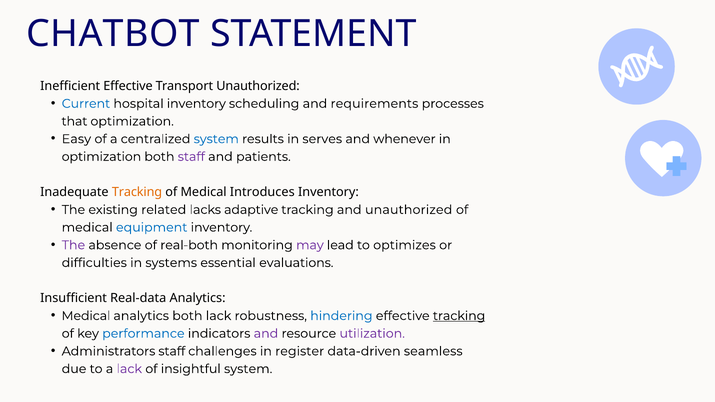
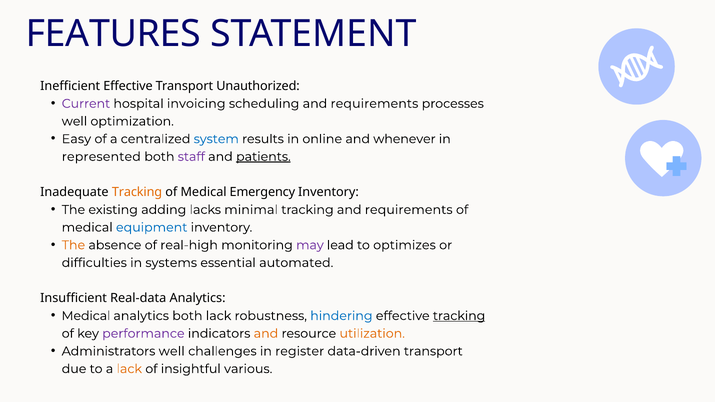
CHATBOT: CHATBOT -> FEATURES (113, 34)
Current colour: blue -> purple (86, 104)
hospital inventory: inventory -> invoicing (196, 104)
that: that -> well (74, 121)
serves: serves -> online (322, 139)
optimization: optimization -> represented (101, 157)
patients underline: none -> present (263, 157)
Introduces: Introduces -> Emergency (262, 192)
related: related -> adding (164, 210)
adaptive: adaptive -> minimal (251, 210)
tracking and unauthorized: unauthorized -> requirements (409, 210)
The colour: purple -> orange (73, 245)
real-both: real-both -> real-high (189, 245)
evaluations: evaluations -> automated (296, 263)
performance colour: blue -> purple (143, 334)
and colour: purple -> orange (266, 334)
utilization colour: purple -> orange (372, 334)
Administrators staff: staff -> well (172, 351)
data-driven seamless: seamless -> transport (433, 351)
lack colour: purple -> orange (129, 369)
insightful system: system -> various (248, 369)
